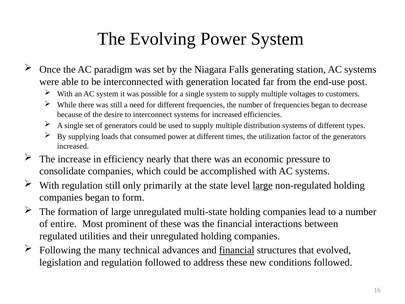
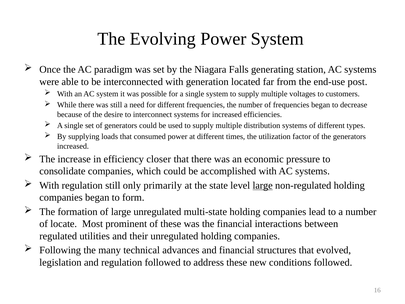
nearly: nearly -> closer (159, 159)
entire: entire -> locate (64, 224)
financial underline: present -> none (237, 250)
